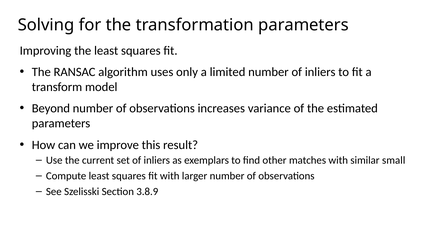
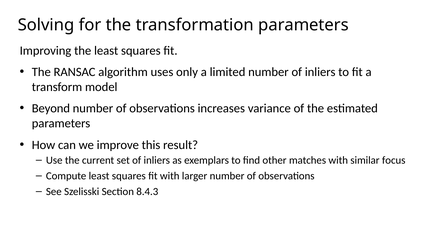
small: small -> focus (394, 160)
3.8.9: 3.8.9 -> 8.4.3 (147, 191)
